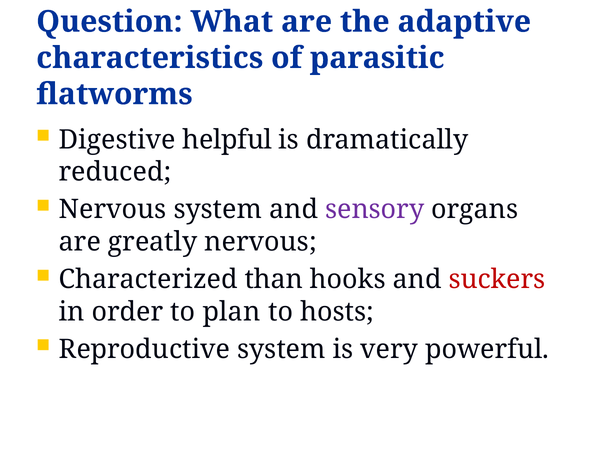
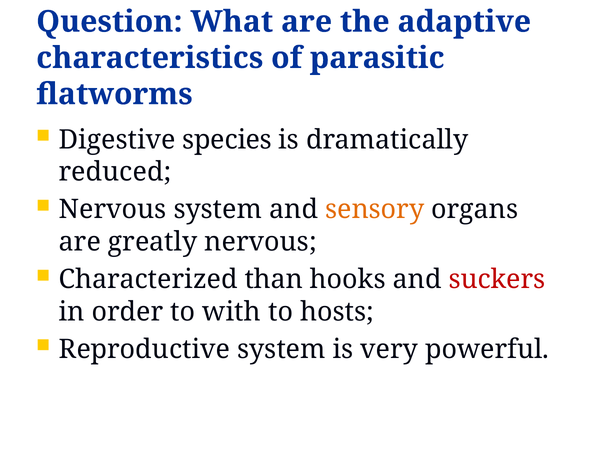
helpful: helpful -> species (227, 140)
sensory colour: purple -> orange (375, 210)
plan: plan -> with (232, 312)
